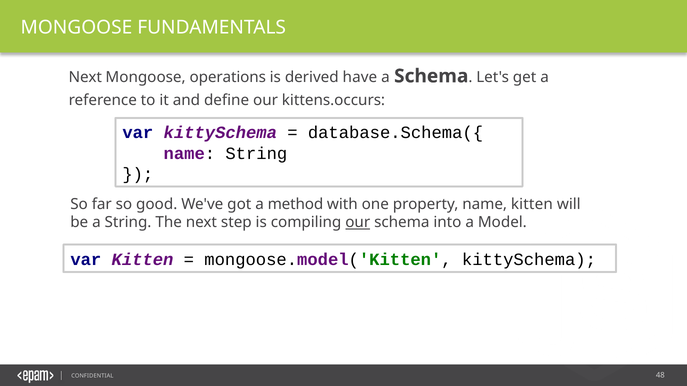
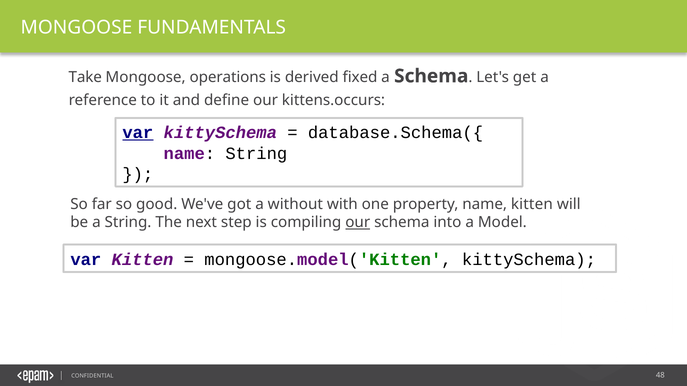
Next: Next -> Take (85, 77)
have: have -> fixed (360, 77)
var underline: none -> present (138, 133)
method: method -> without (295, 204)
